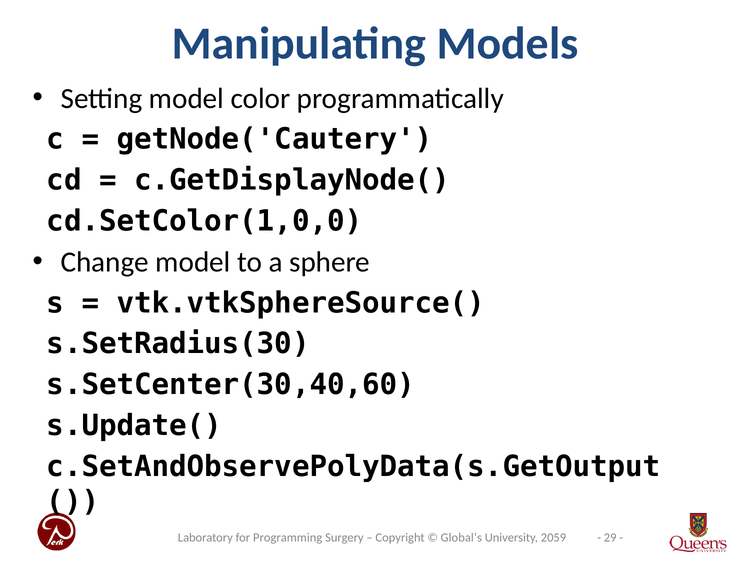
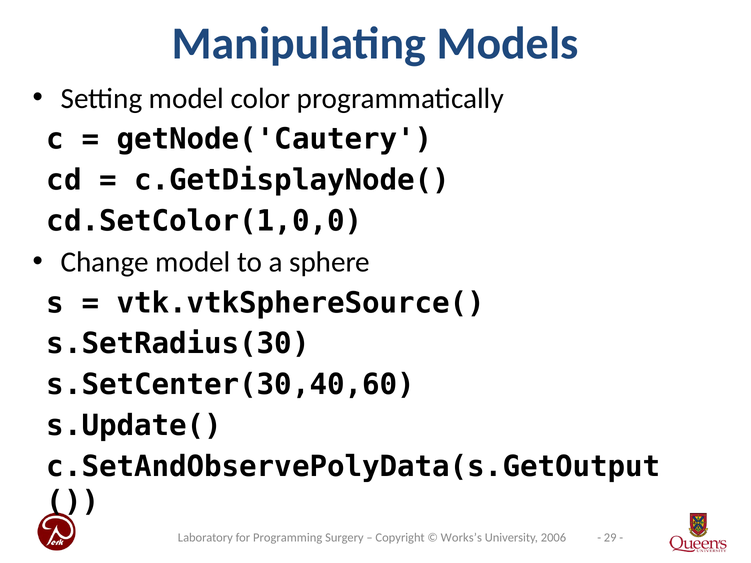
Global’s: Global’s -> Works’s (461, 538)
2059: 2059 -> 2006 (553, 538)
